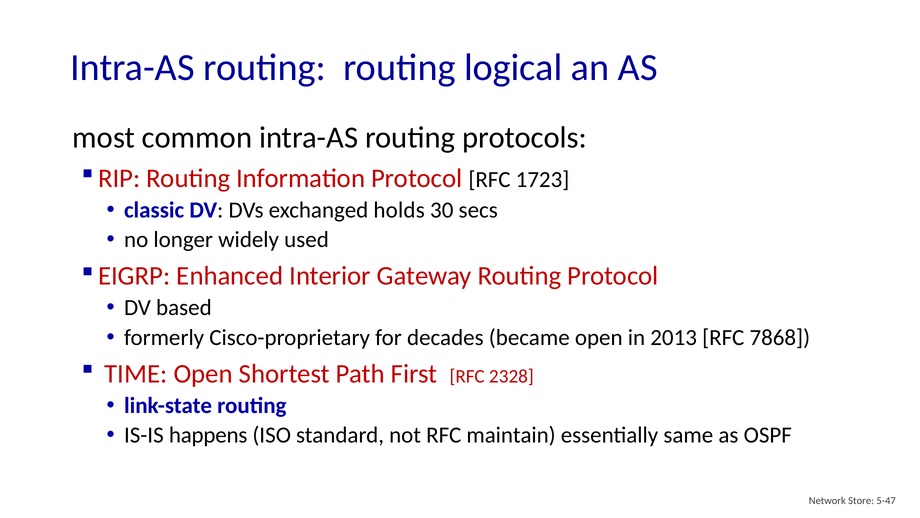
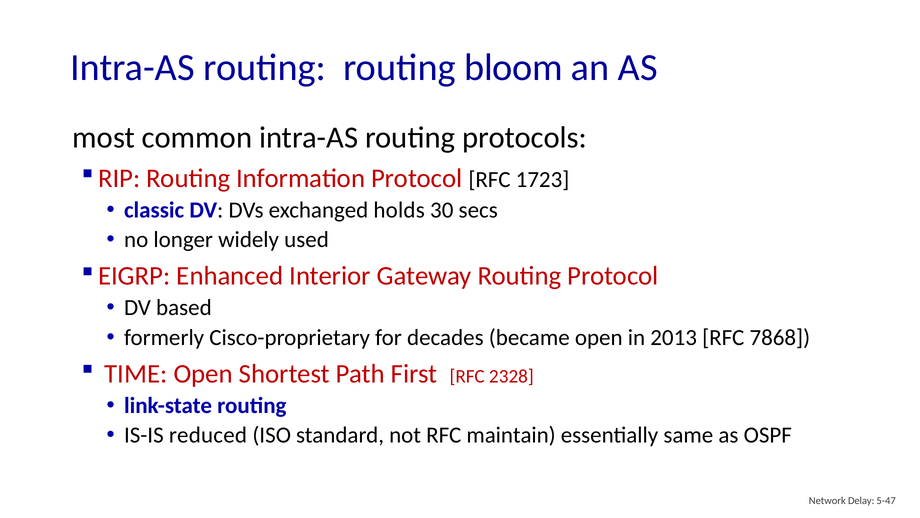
logical: logical -> bloom (513, 68)
happens: happens -> reduced (208, 435)
Store: Store -> Delay (861, 500)
